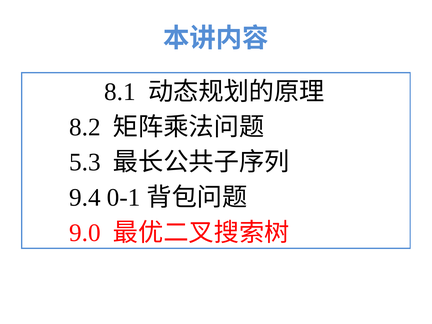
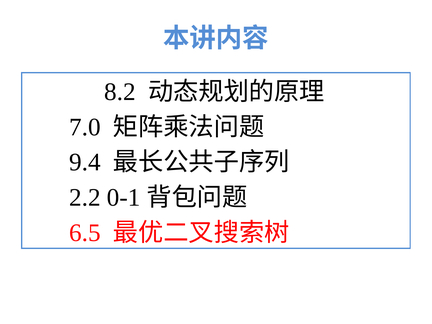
8.1: 8.1 -> 8.2 (120, 92)
8.2: 8.2 -> 7.0 (85, 127)
5.3: 5.3 -> 9.4 (85, 162)
9.4: 9.4 -> 2.2 (85, 198)
9.0: 9.0 -> 6.5 (85, 233)
